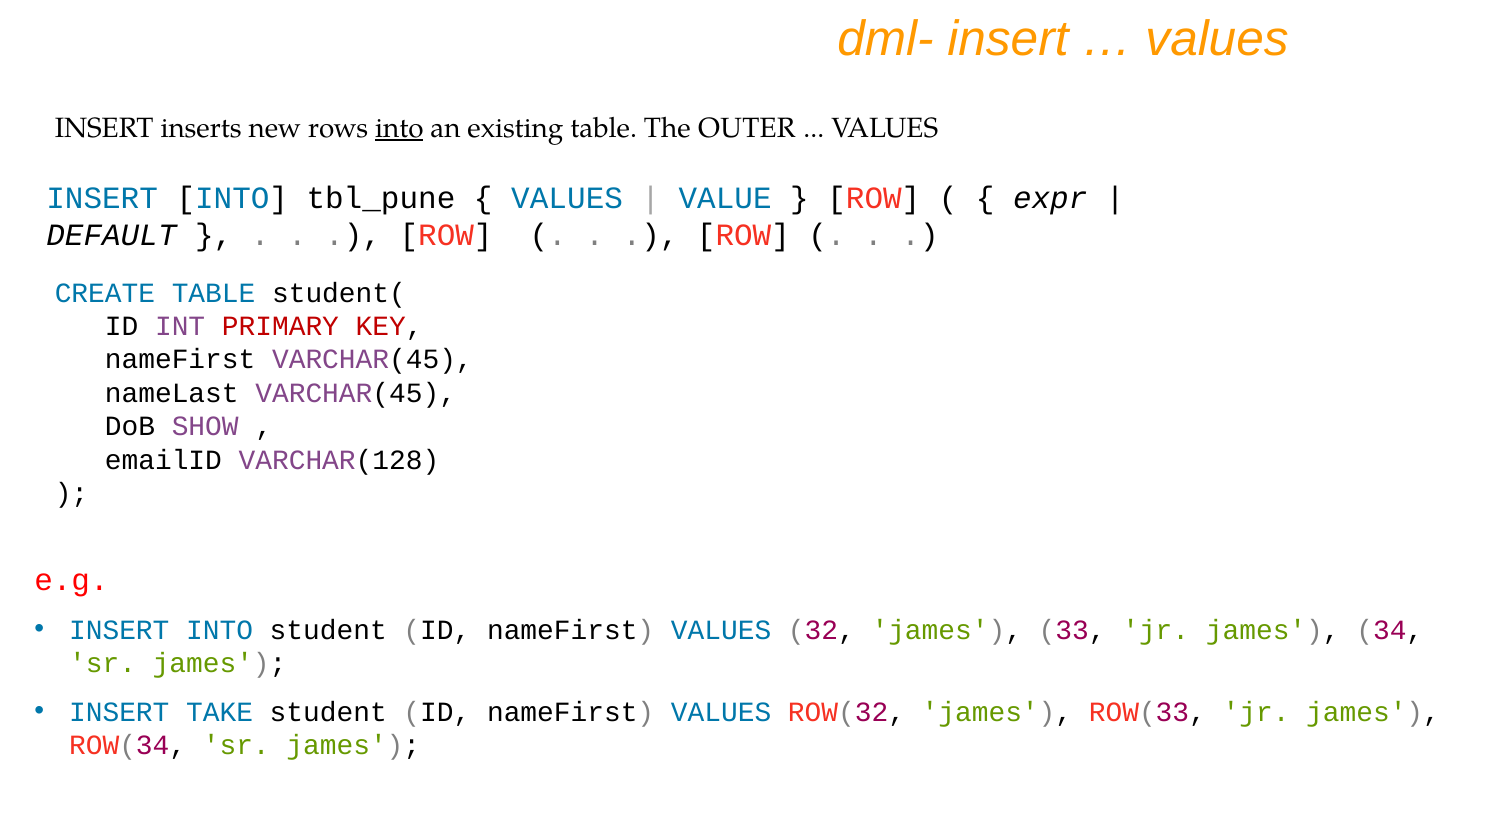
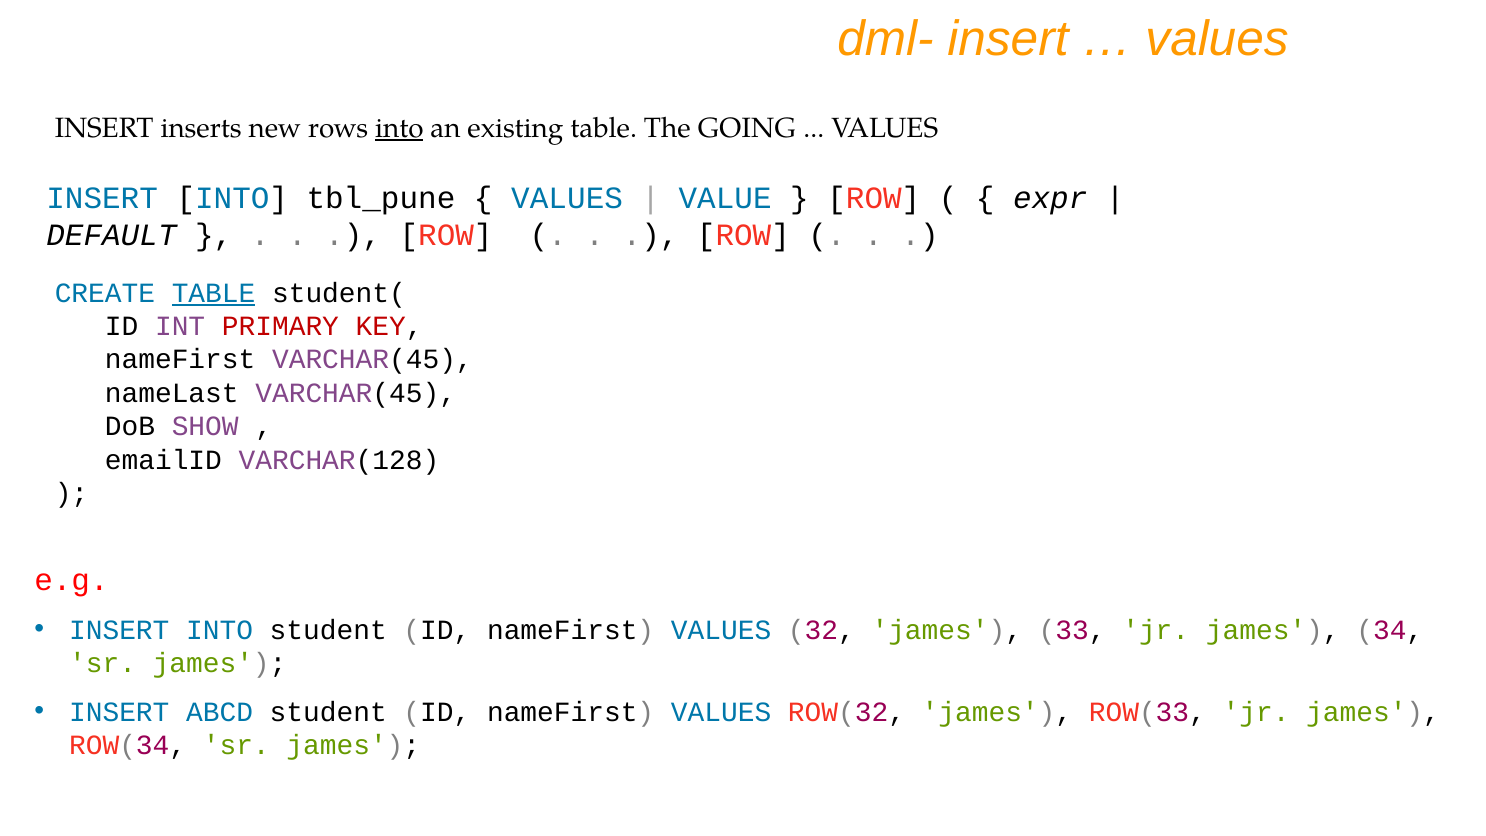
OUTER: OUTER -> GOING (747, 128)
TABLE underline: none -> present (214, 293)
TAKE: TAKE -> ABCD (220, 712)
